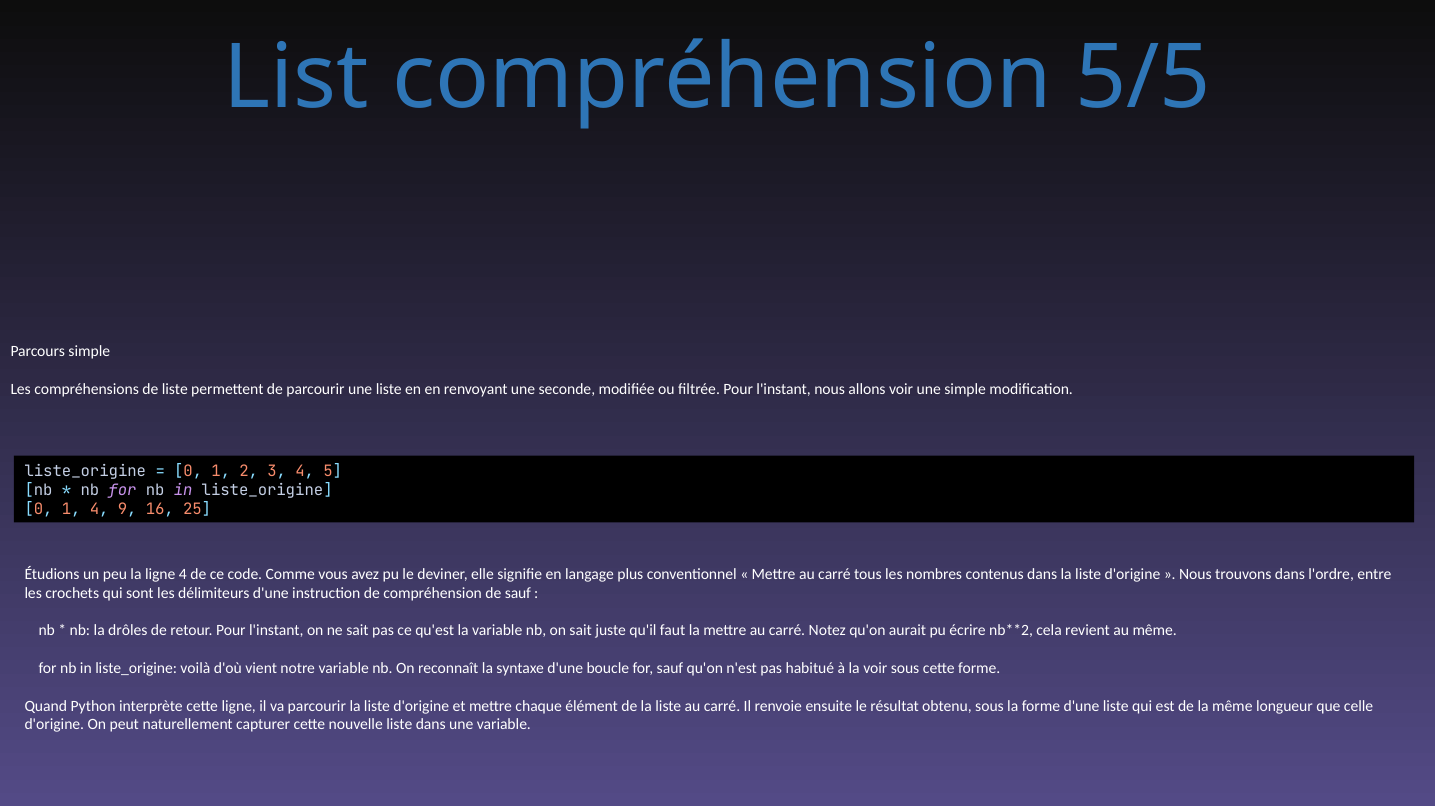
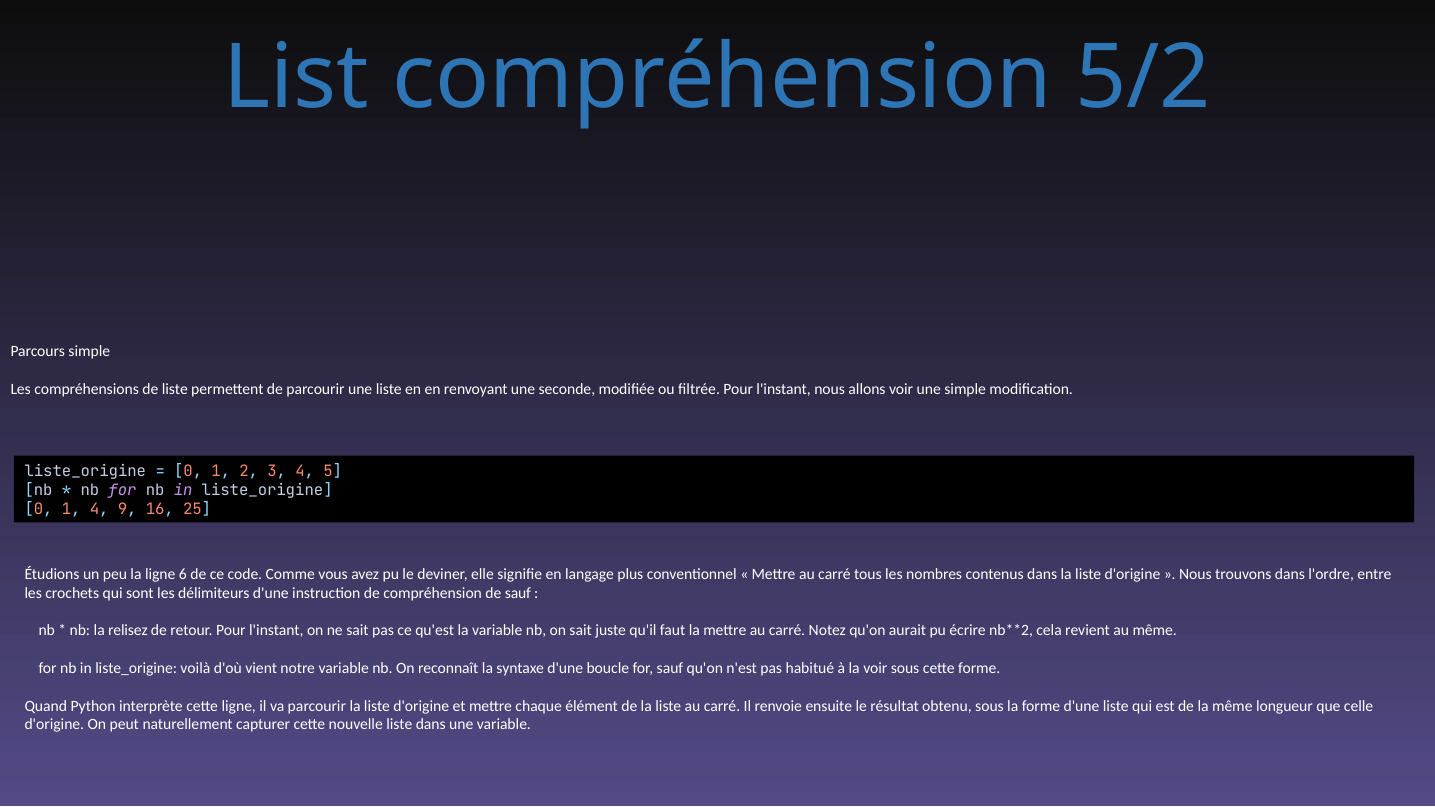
5/5: 5/5 -> 5/2 (1143, 78)
ligne 4: 4 -> 6 (183, 574)
drôles: drôles -> relisez (128, 631)
